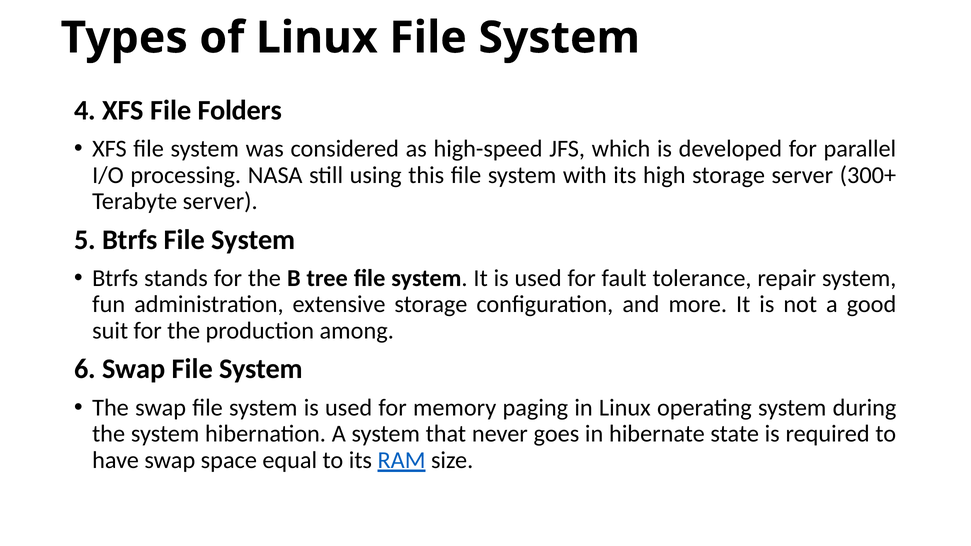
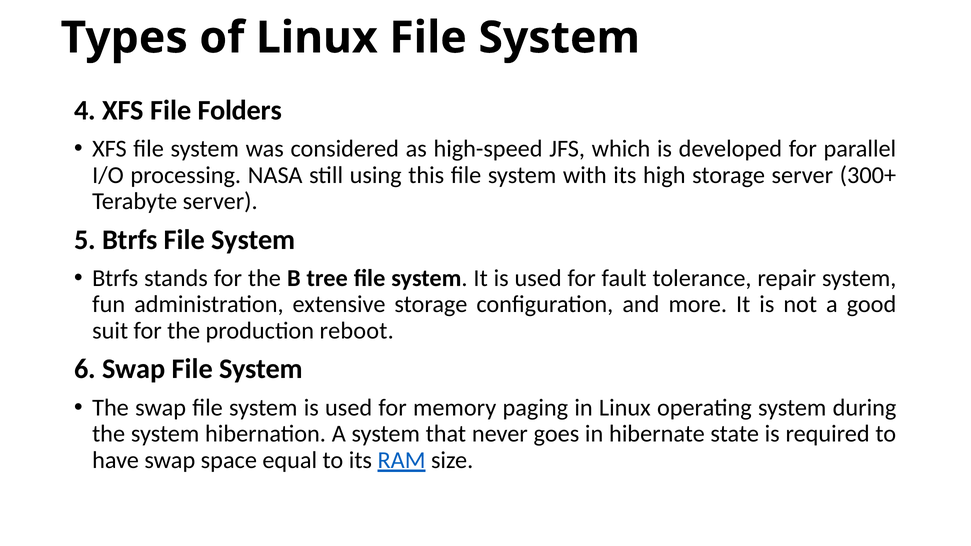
among: among -> reboot (357, 331)
